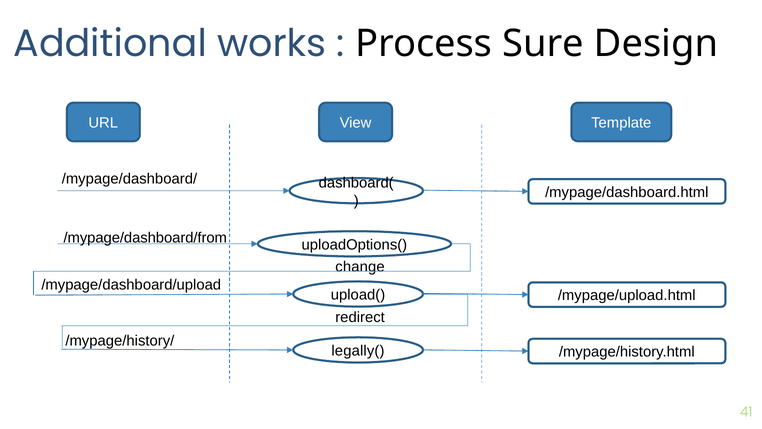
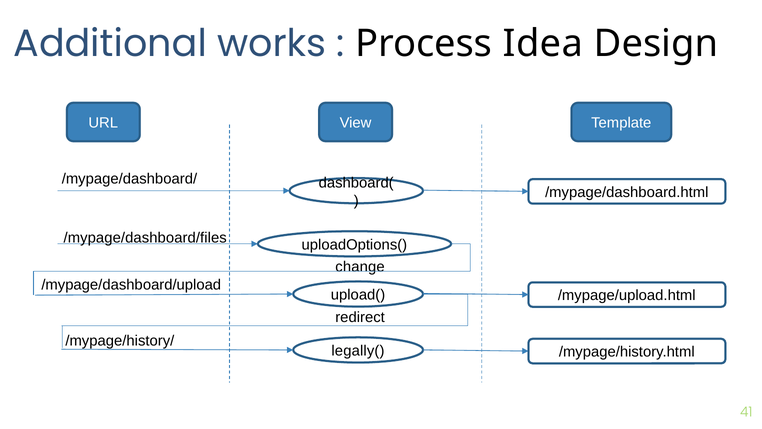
Sure: Sure -> Idea (543, 44)
/mypage/dashboard/from: /mypage/dashboard/from -> /mypage/dashboard/files (145, 237)
